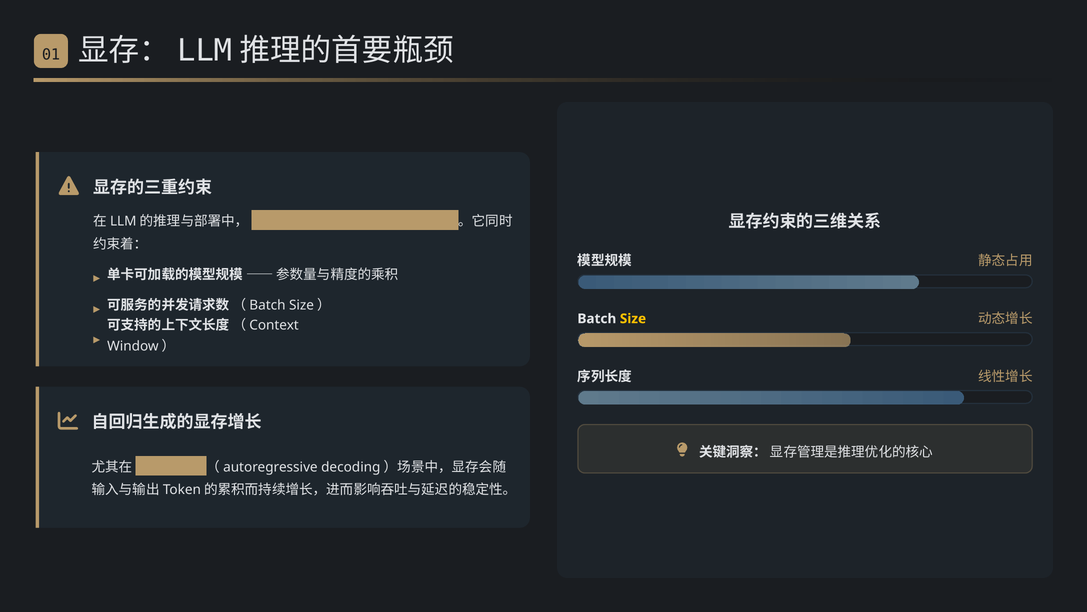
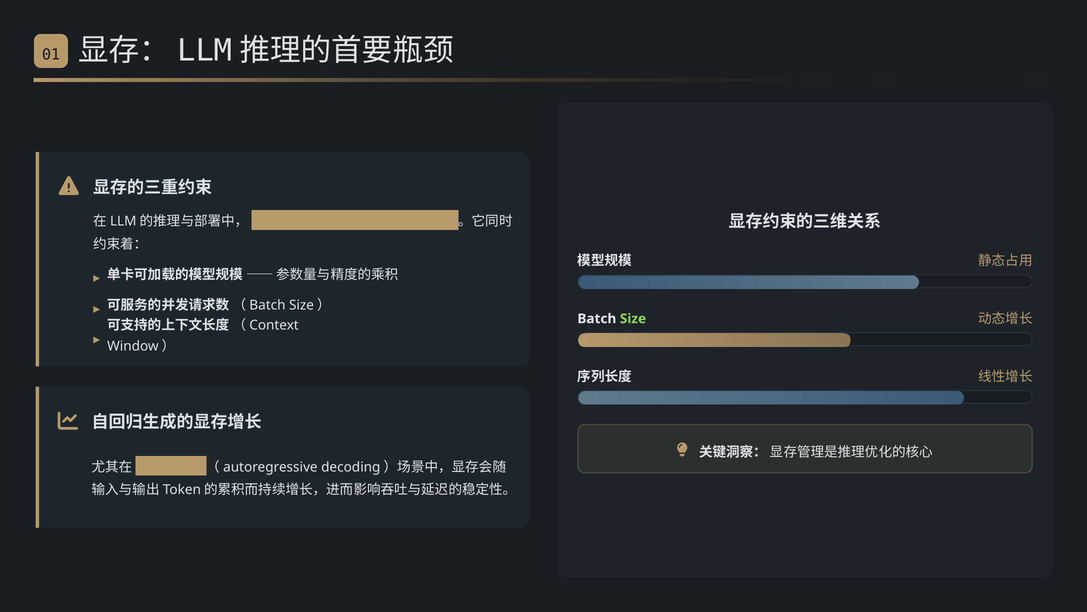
Size colour: yellow -> light green (633, 318)
